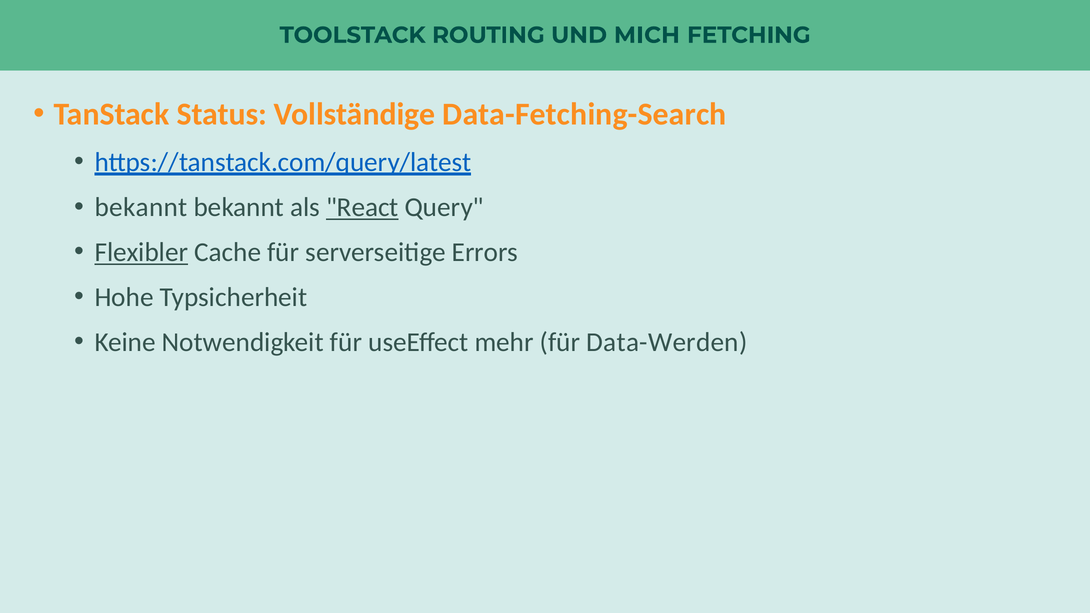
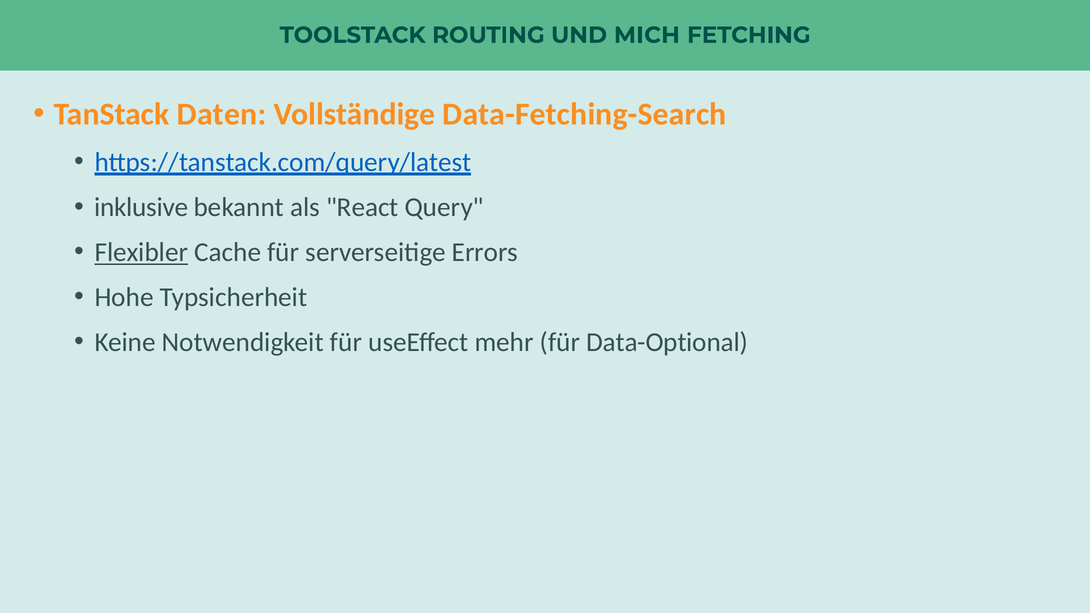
Status: Status -> Daten (222, 114)
bekannt: bekannt -> inklusive (141, 208)
React underline: present -> none (362, 208)
Data-Werden: Data-Werden -> Data-Optional (667, 342)
